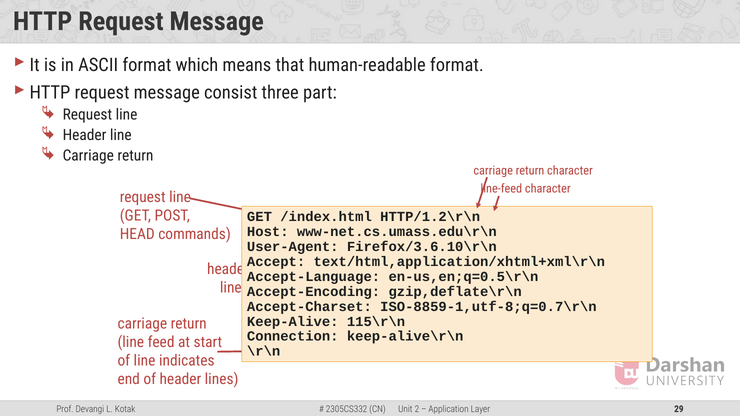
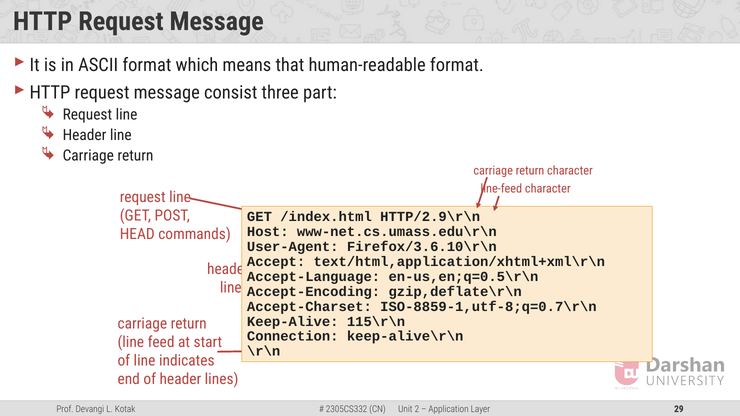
HTTP/1.2\r\n: HTTP/1.2\r\n -> HTTP/2.9\r\n (430, 217)
